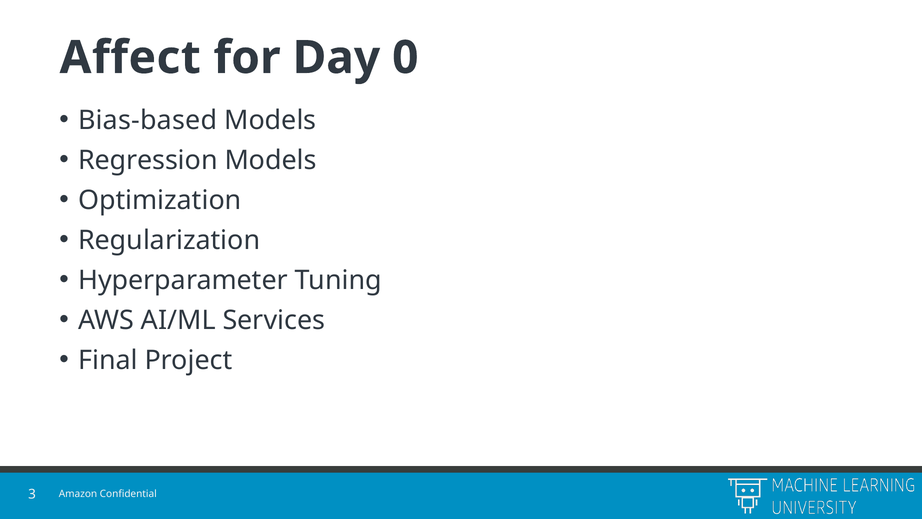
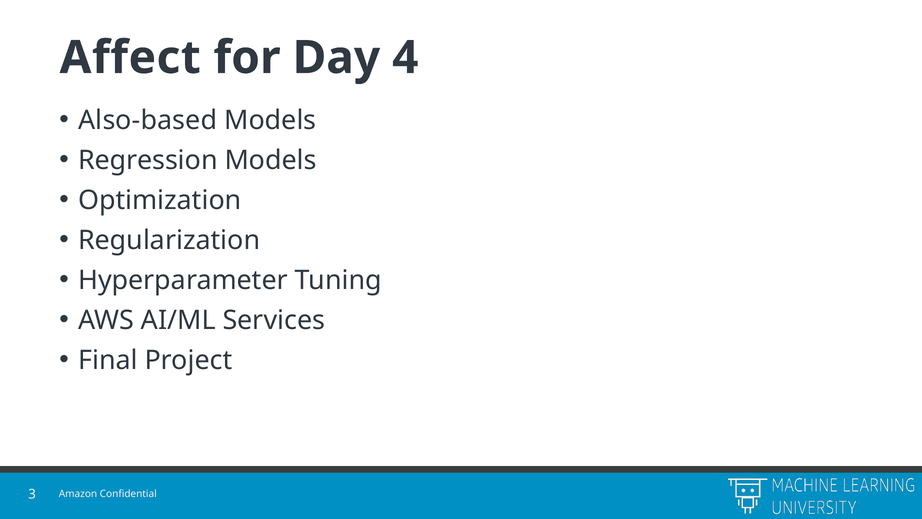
0: 0 -> 4 (405, 58)
Bias-based: Bias-based -> Also-based (148, 121)
